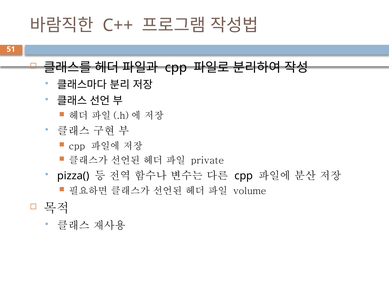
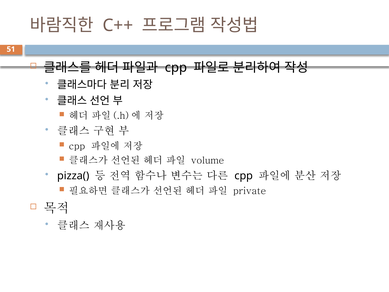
private: private -> volume (208, 160)
volume: volume -> private (250, 191)
